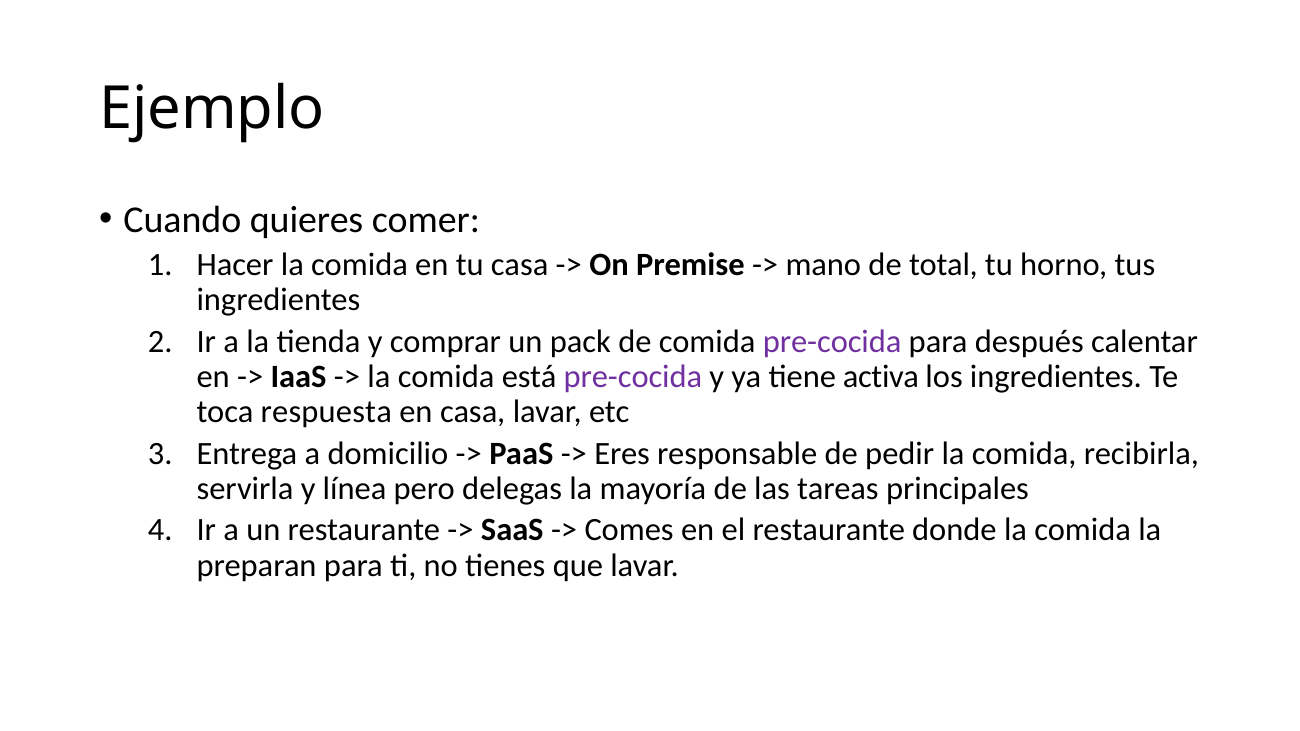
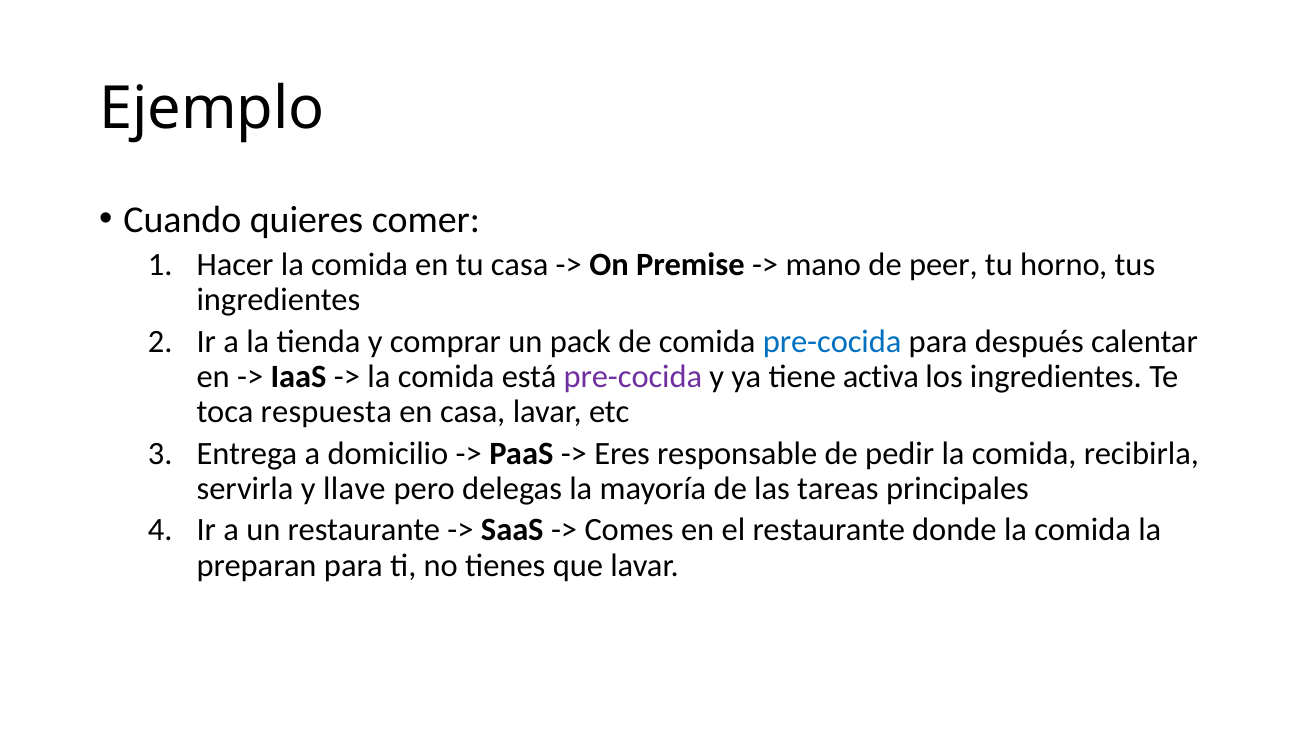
total: total -> peer (943, 265)
pre-cocida colour: purple -> blue (832, 341)
línea: línea -> llave (354, 489)
